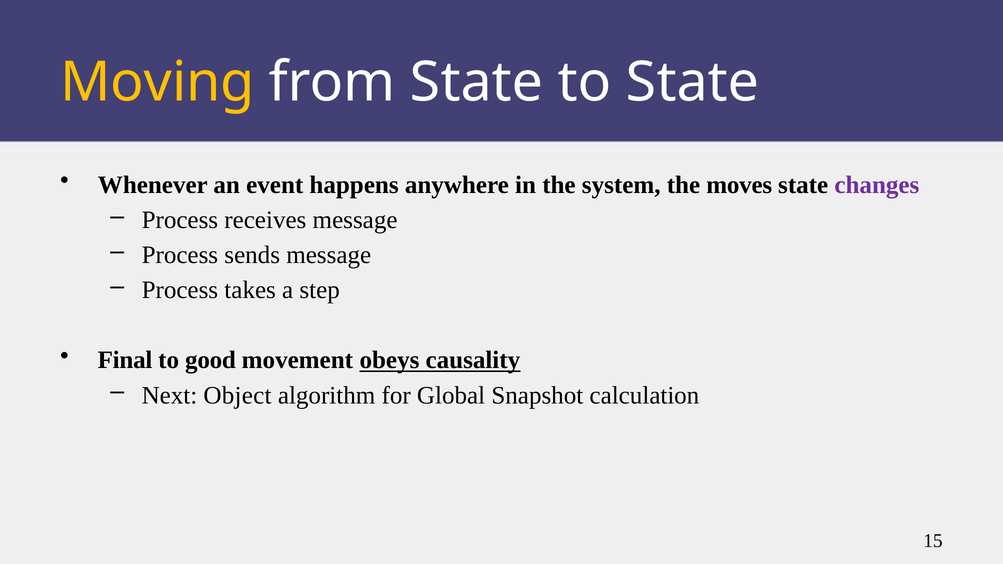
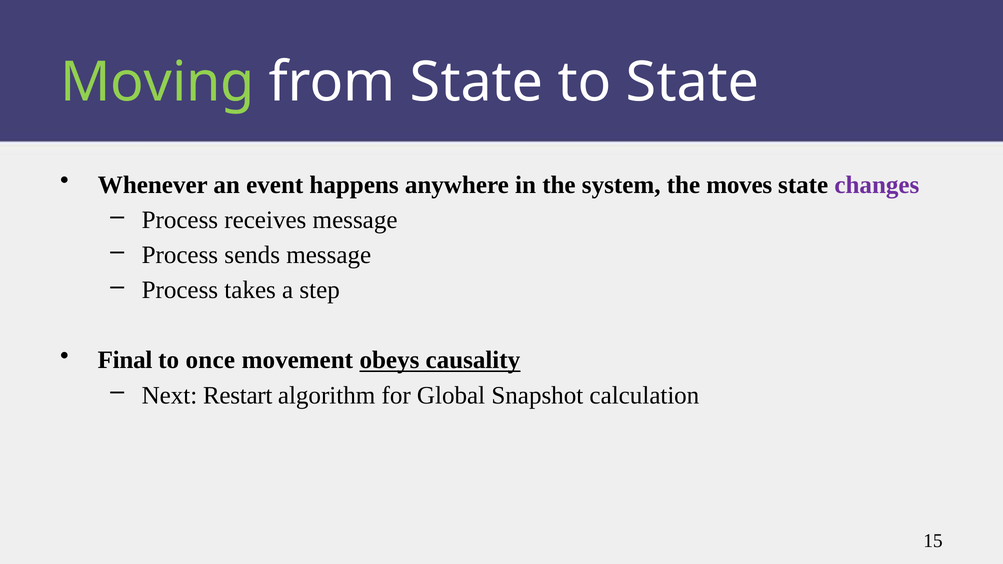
Moving colour: yellow -> light green (157, 82)
good: good -> once (210, 360)
Object: Object -> Restart (238, 395)
